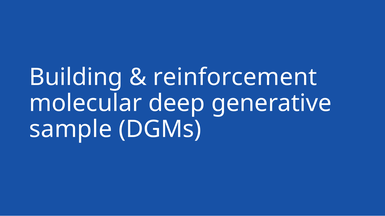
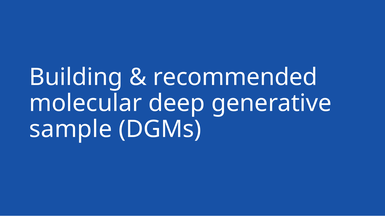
reinforcement: reinforcement -> recommended (235, 78)
